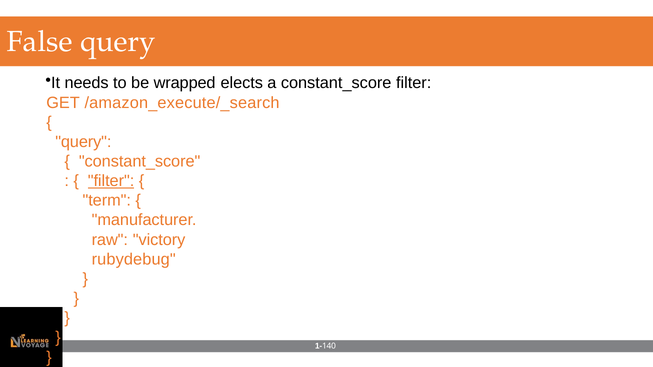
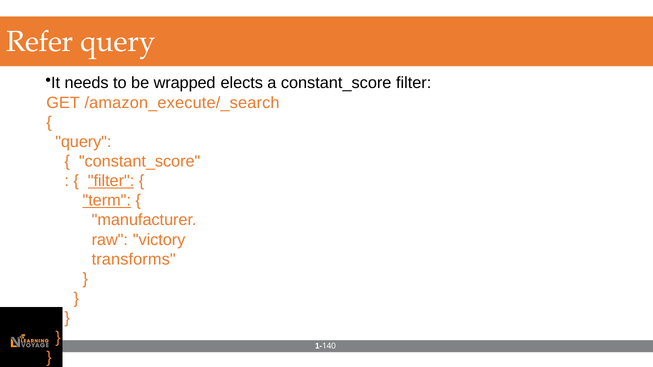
False: False -> Refer (40, 42)
term underline: none -> present (107, 201)
rubydebug: rubydebug -> transforms (134, 259)
